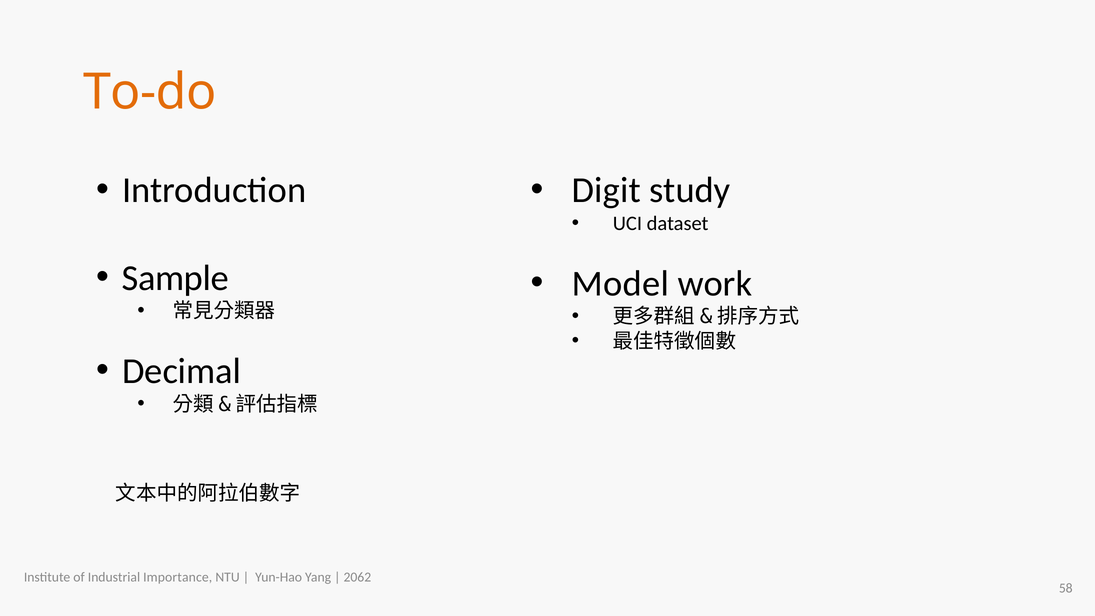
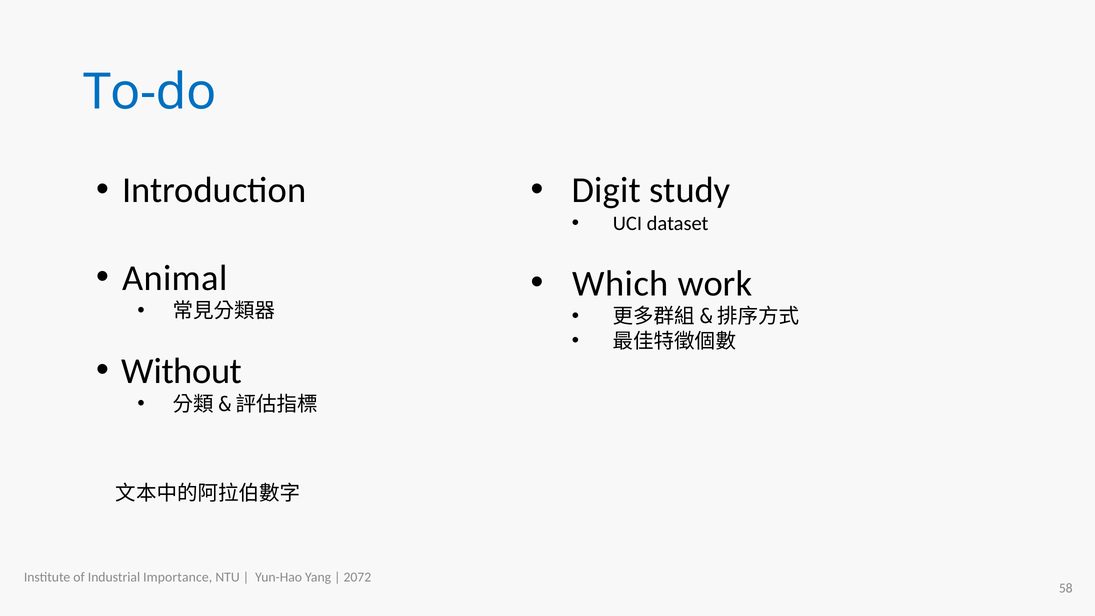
To-do colour: orange -> blue (150, 92)
Sample: Sample -> Animal (175, 278)
Model: Model -> Which (620, 283)
Decimal: Decimal -> Without (182, 371)
2062: 2062 -> 2072 (357, 577)
